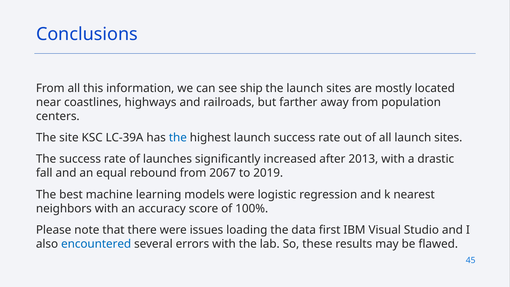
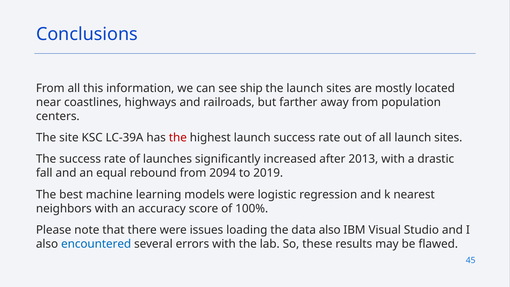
the colour: blue -> red (178, 138)
2067: 2067 -> 2094 (223, 173)
data first: first -> also (330, 230)
